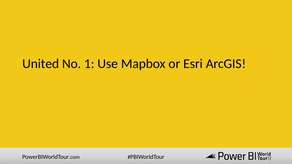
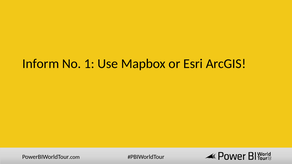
United: United -> Inform (41, 64)
